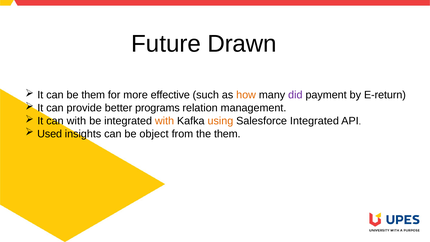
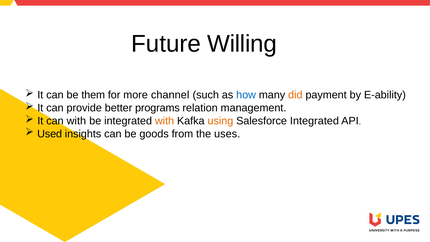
Drawn: Drawn -> Willing (242, 44)
effective: effective -> channel (170, 95)
how colour: orange -> blue (246, 95)
did colour: purple -> orange (295, 95)
E-return: E-return -> E-ability (385, 95)
object: object -> goods (154, 134)
the them: them -> uses (227, 134)
